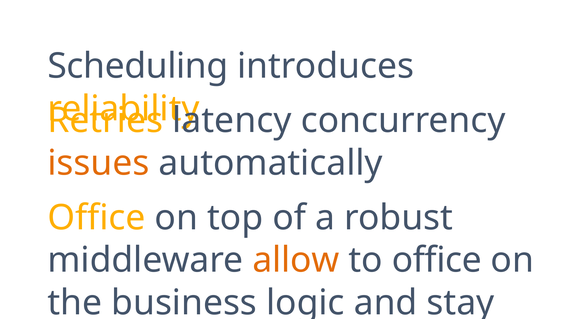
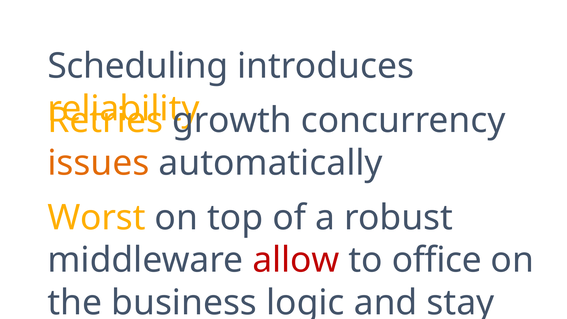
latency: latency -> growth (232, 120)
Office: Office -> Worst (97, 218)
allow colour: orange -> red (296, 260)
